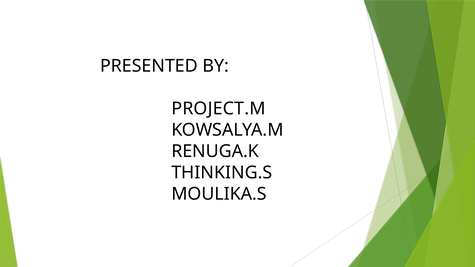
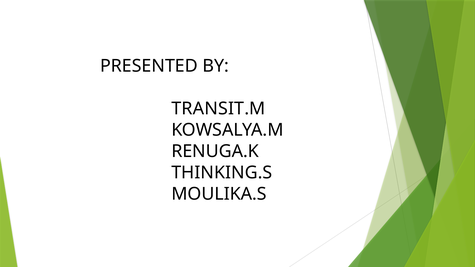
PROJECT.M: PROJECT.M -> TRANSIT.M (218, 109)
